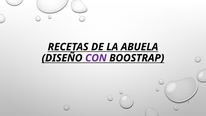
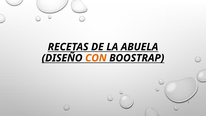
CON colour: purple -> orange (96, 58)
